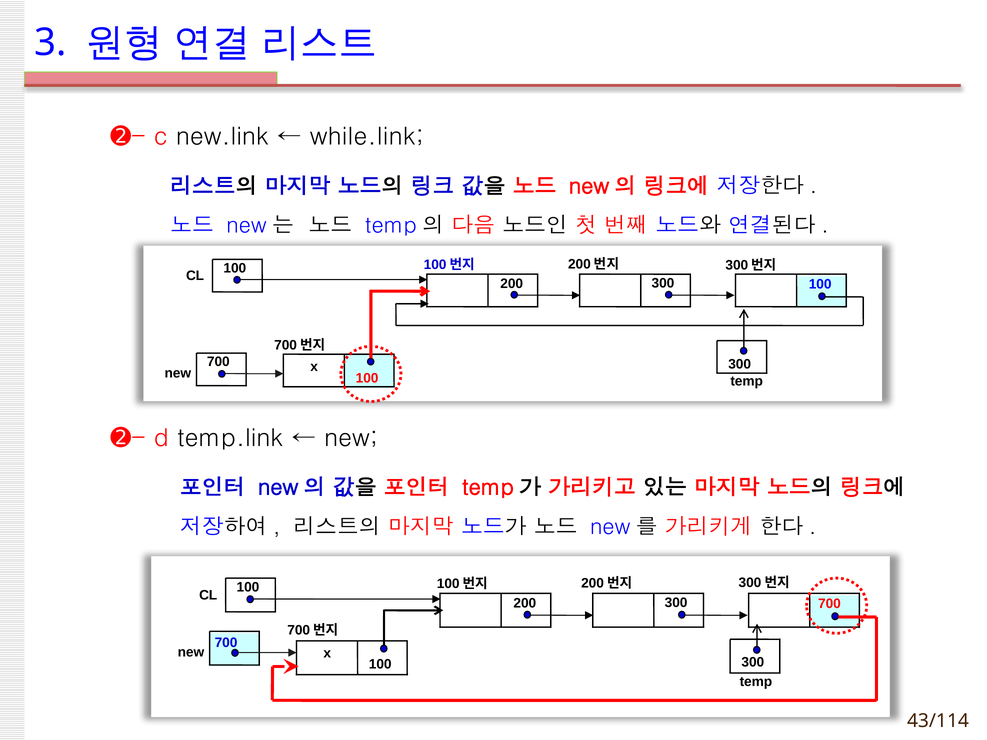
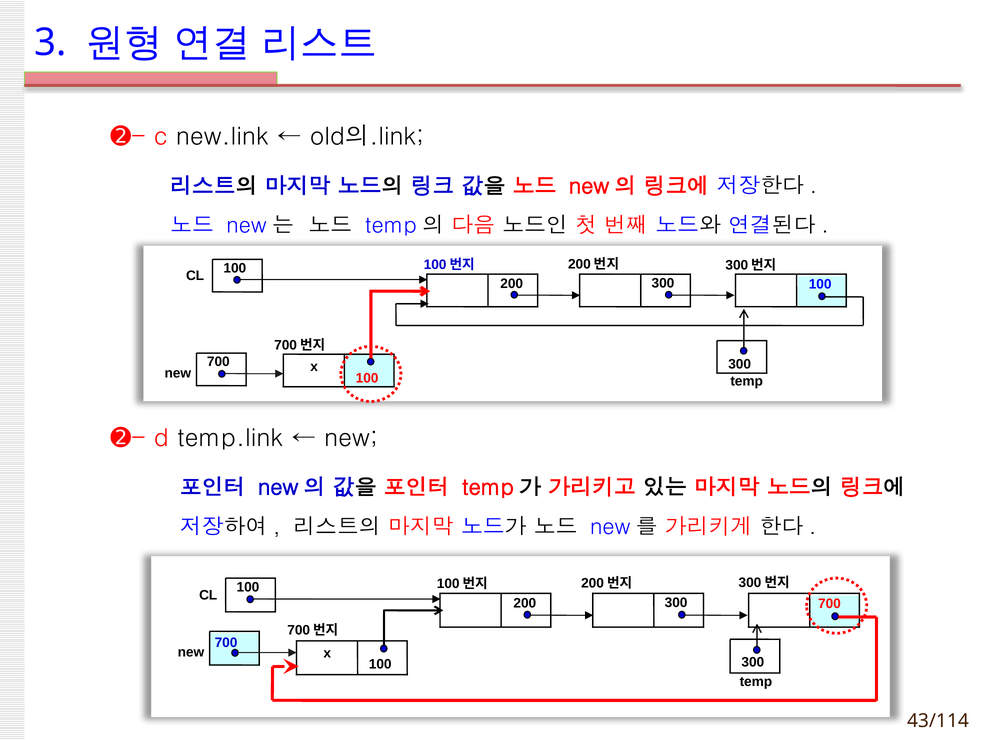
while.link: while.link -> old의.link (367, 137)
